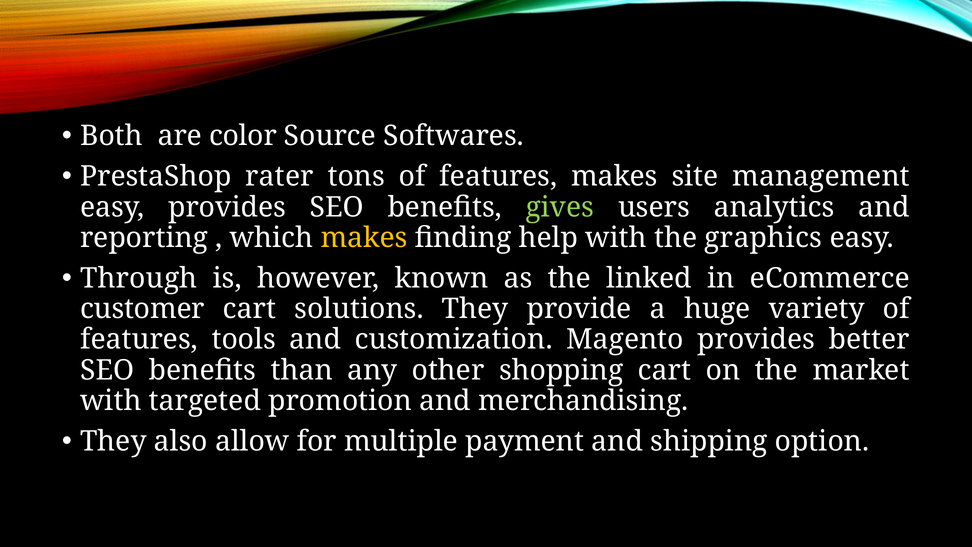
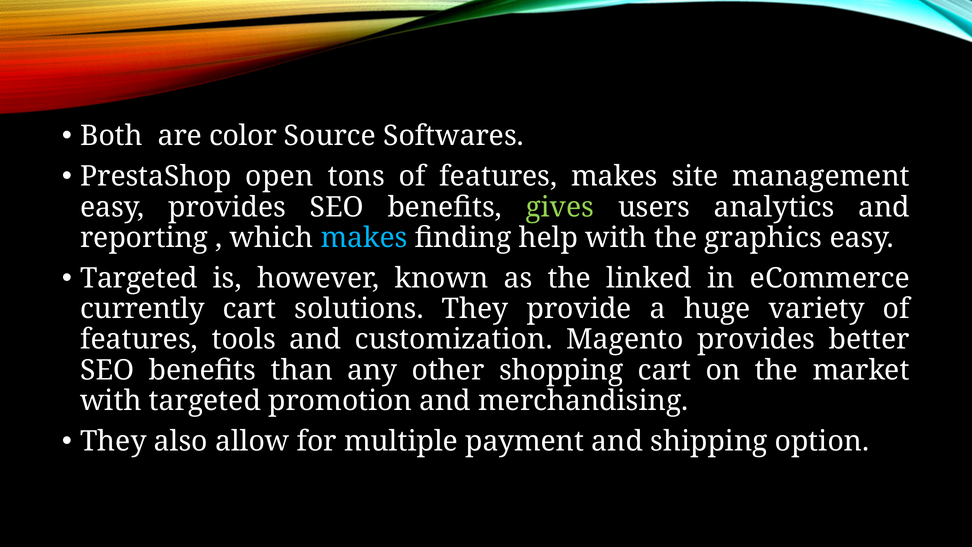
rater: rater -> open (279, 177)
makes colour: yellow -> light blue (364, 238)
Through: Through -> Targeted (139, 278)
customer: customer -> currently (143, 309)
